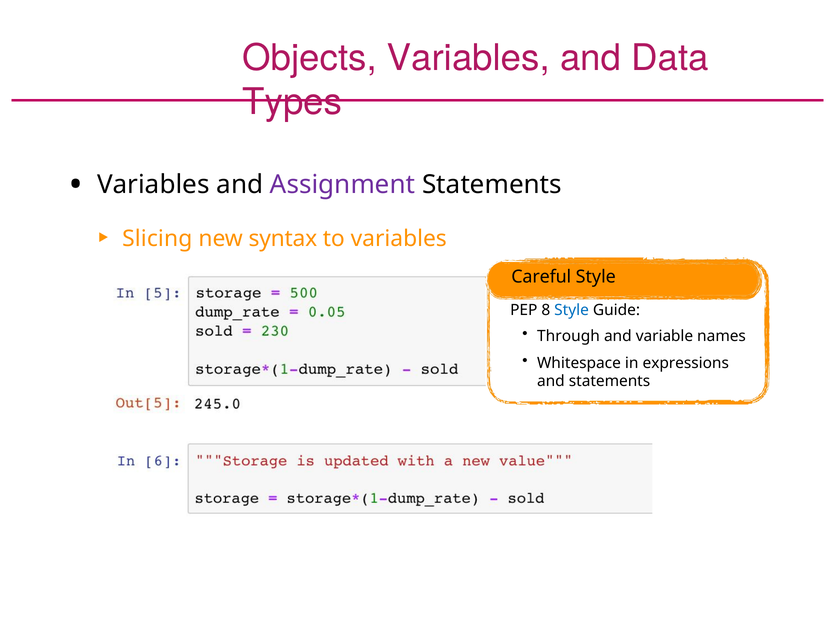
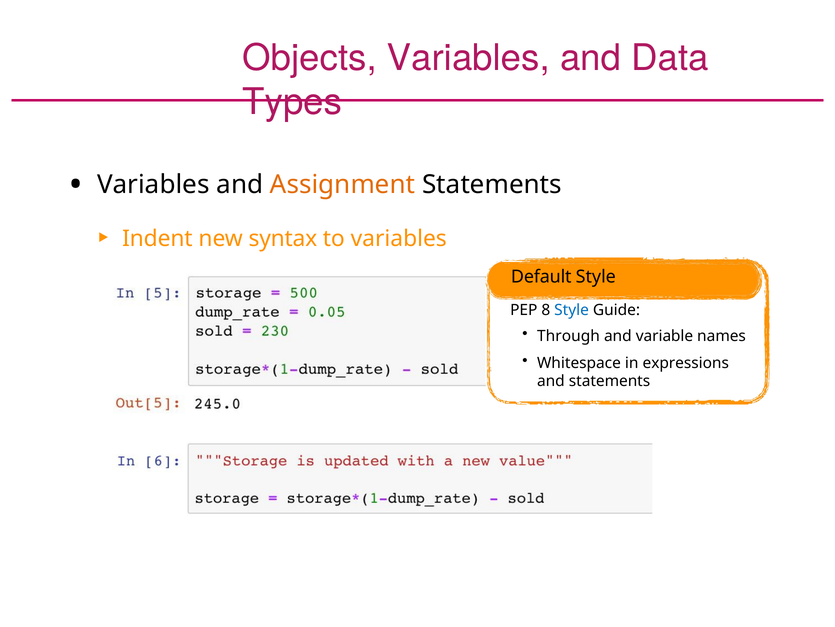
Assignment colour: purple -> orange (343, 184)
Slicing: Slicing -> Indent (157, 238)
Careful: Careful -> Default (541, 276)
